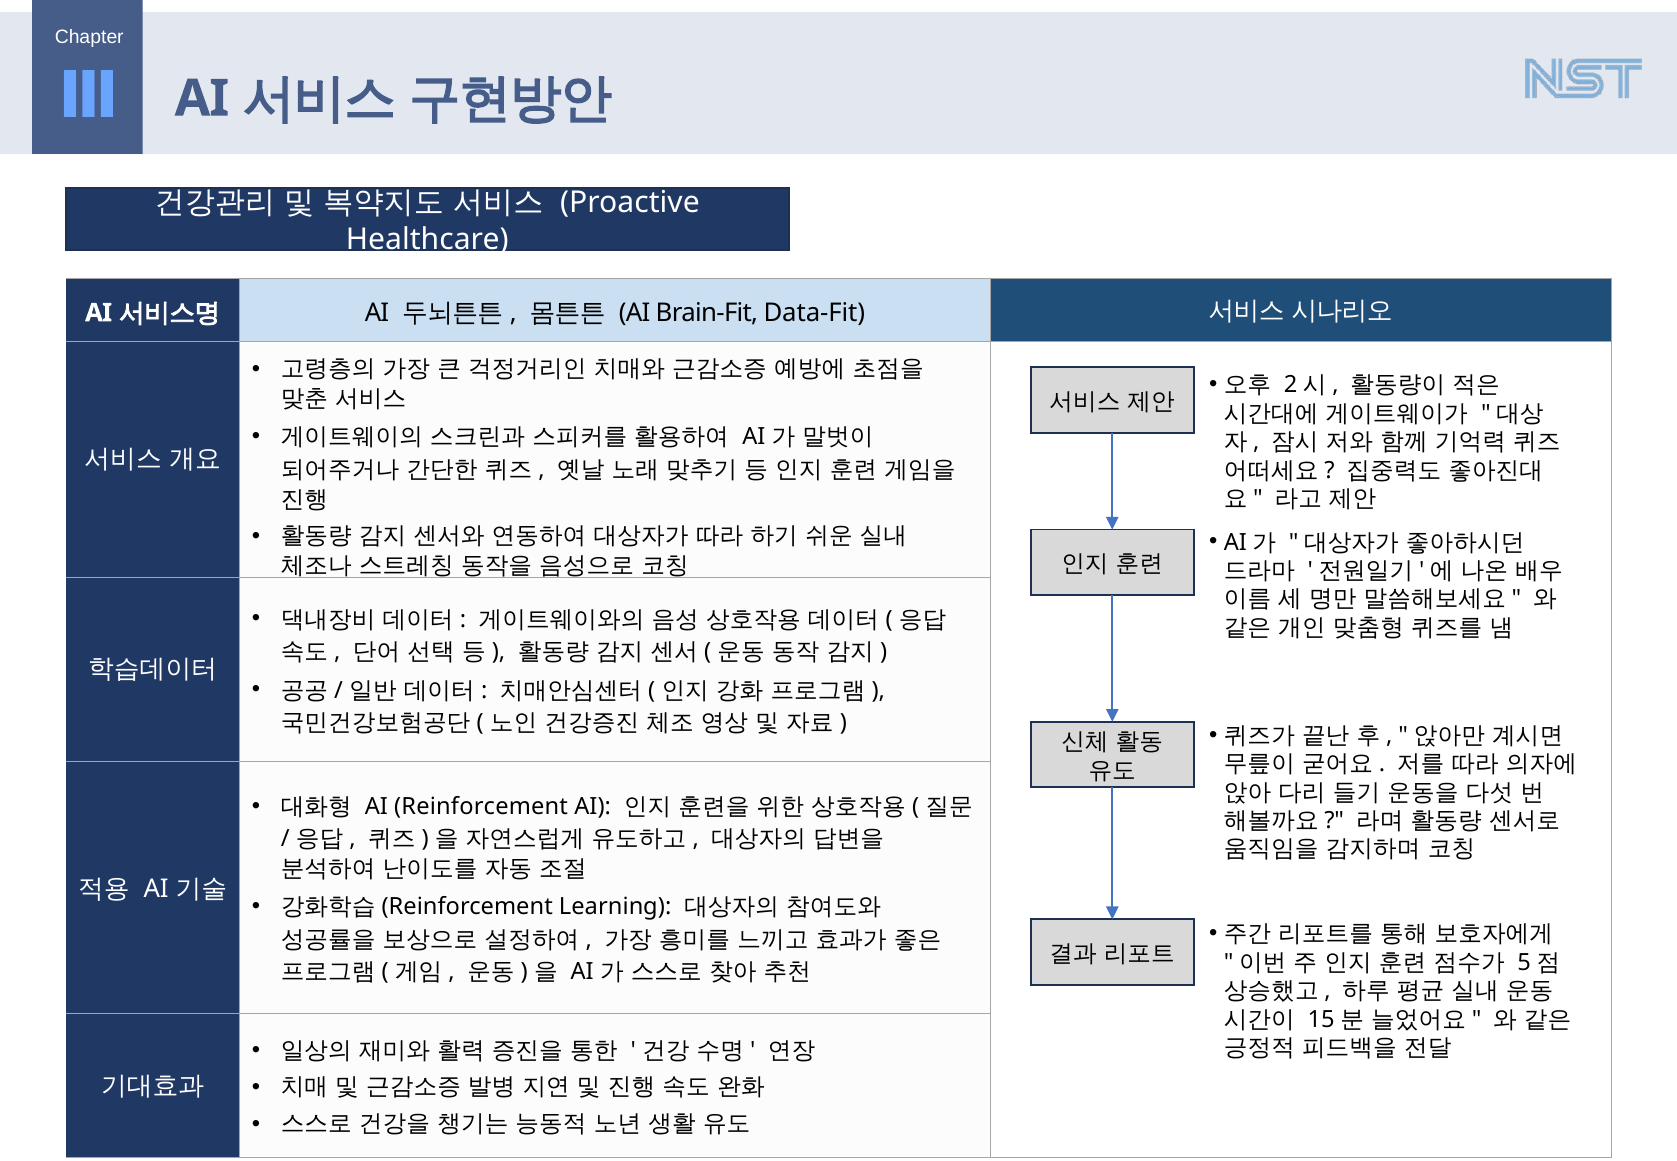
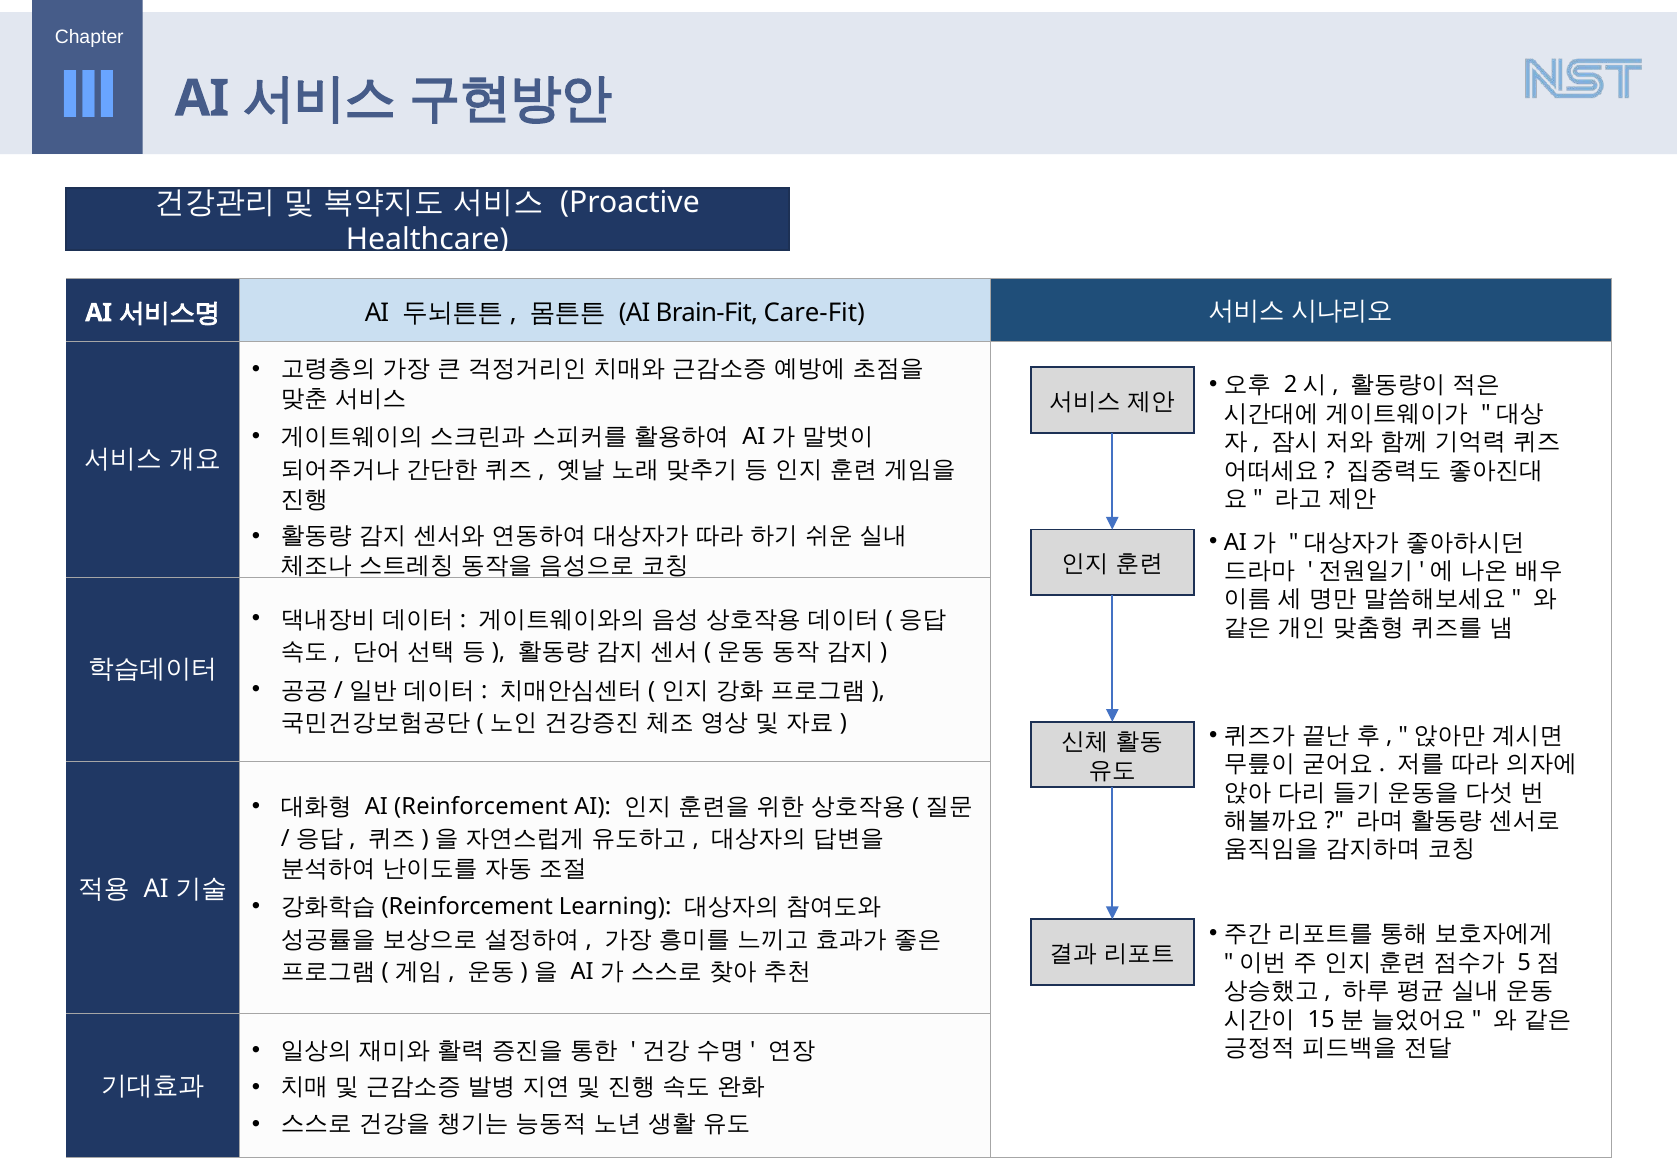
Data-Fit: Data-Fit -> Care-Fit (814, 313)
